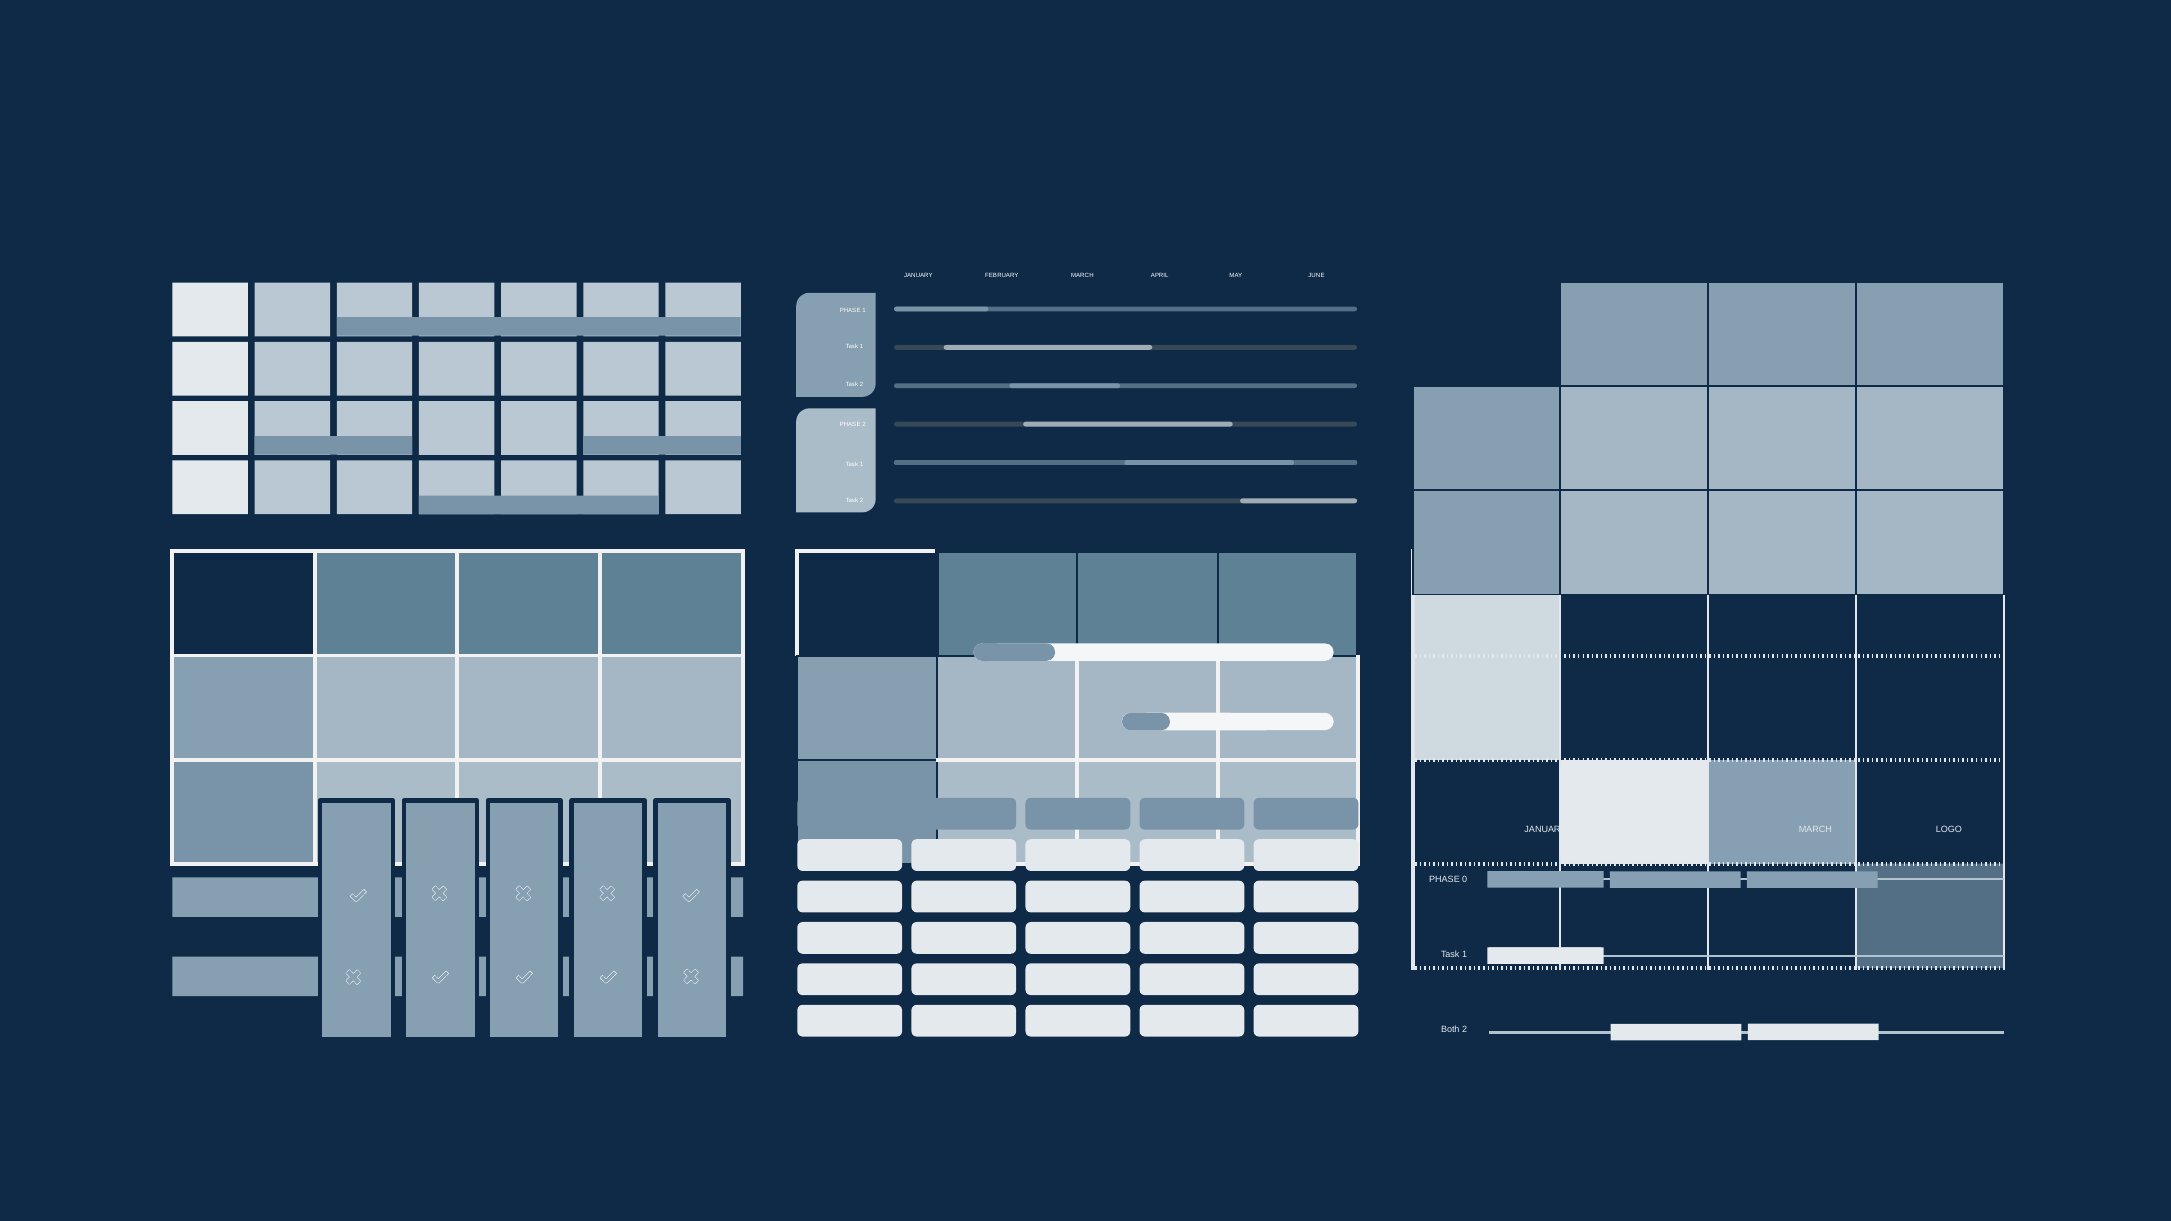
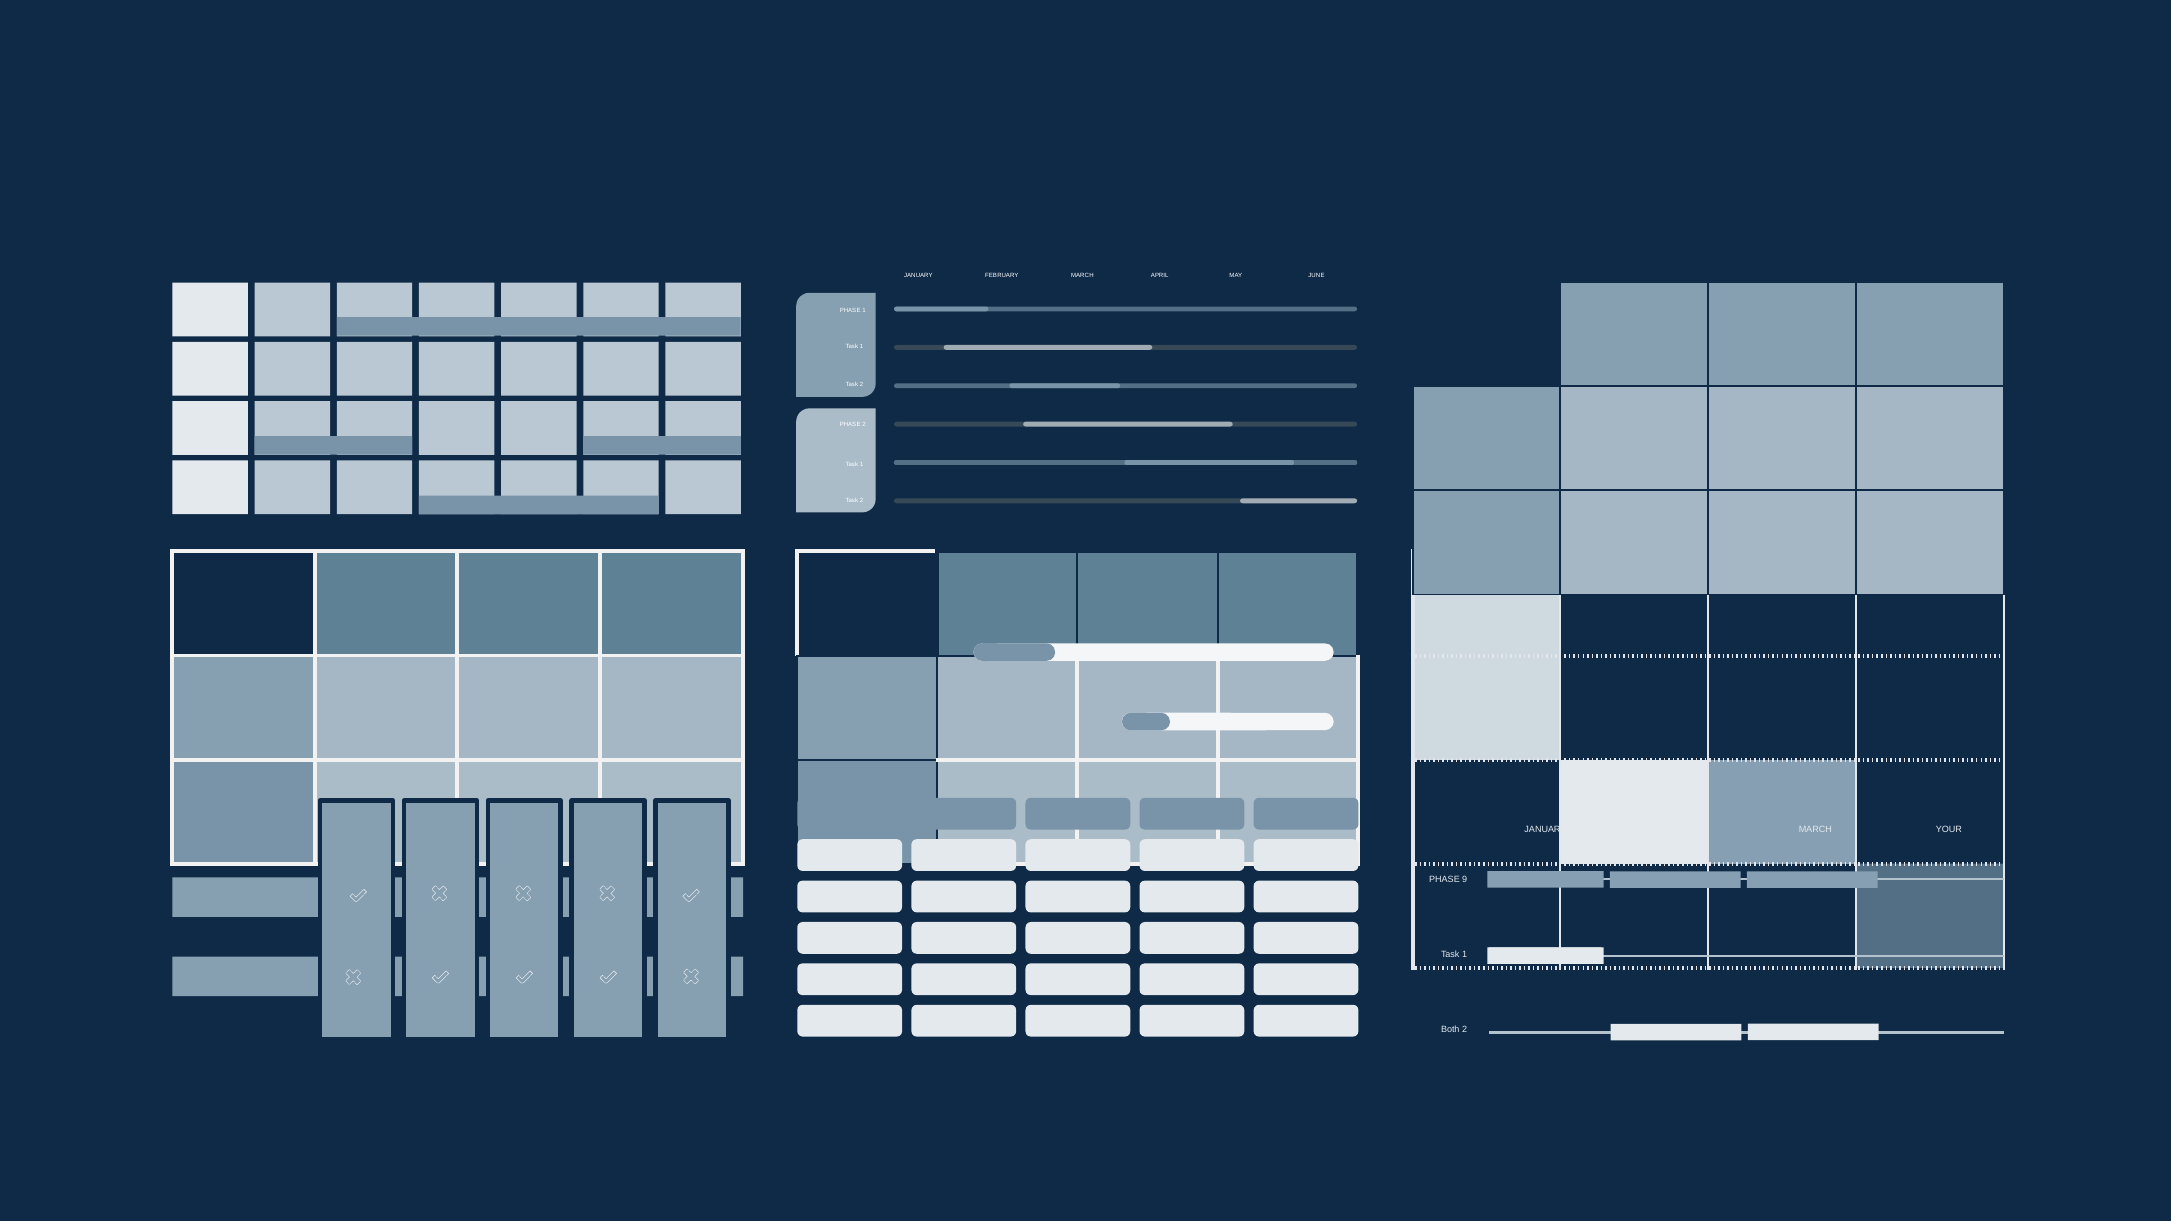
LOGO: LOGO -> YOUR (1949, 830)
0: 0 -> 9 (1465, 880)
